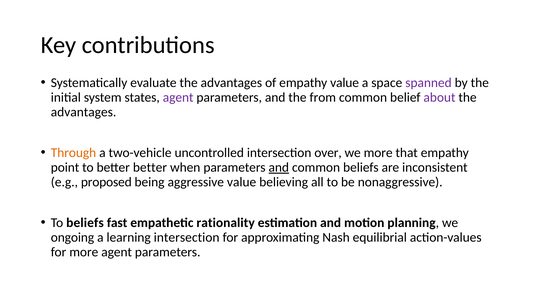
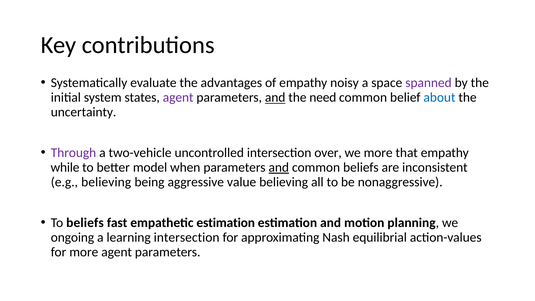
empathy value: value -> noisy (345, 83)
and underline: none -> present (275, 97)
from: from -> need (323, 97)
about colour: purple -> blue (439, 97)
advantages: advantages -> uncertainty (84, 112)
Through colour: orange -> purple (74, 153)
point: point -> while (65, 167)
better better: better -> model (150, 167)
e.g proposed: proposed -> believing (106, 182)
empathetic rationality: rationality -> estimation (226, 223)
